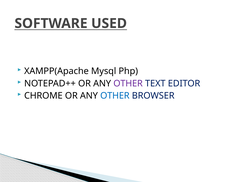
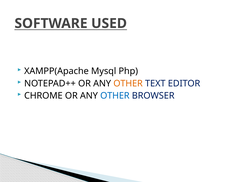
OTHER colour: purple -> orange (128, 83)
